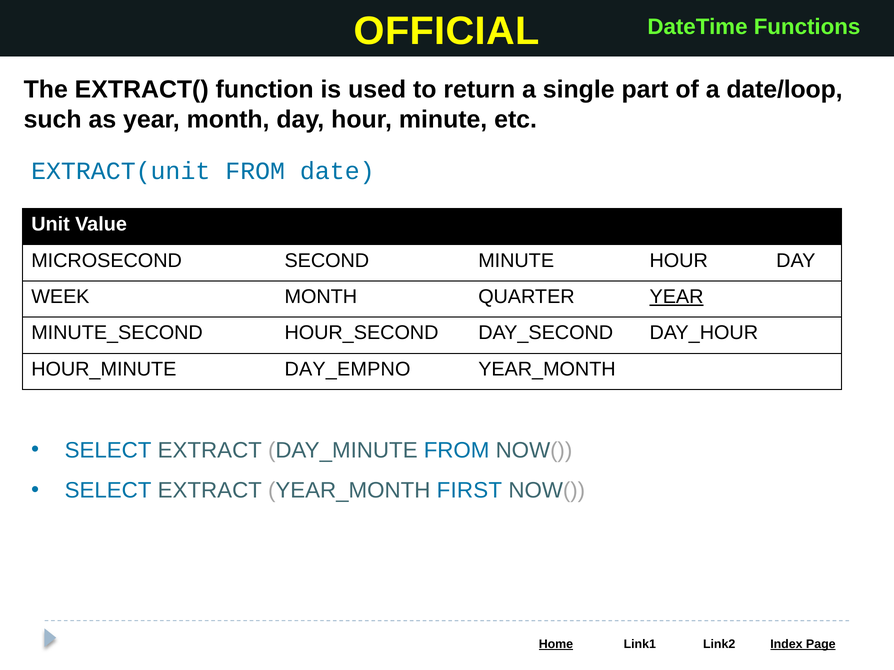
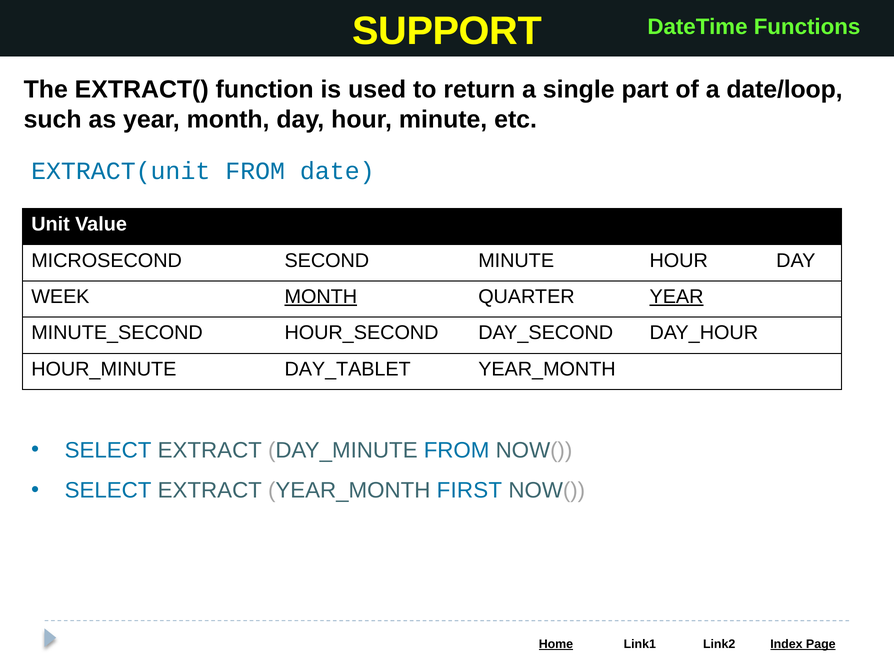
OFFICIAL: OFFICIAL -> SUPPORT (447, 31)
MONTH underline: none -> present (321, 297)
DAY_EMPNO: DAY_EMPNO -> DAY_TABLET (348, 369)
